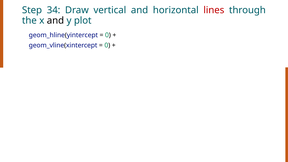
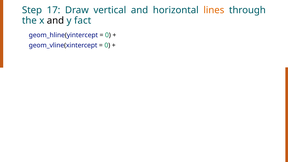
34: 34 -> 17 (54, 10)
lines colour: red -> orange (214, 10)
plot: plot -> fact (83, 21)
